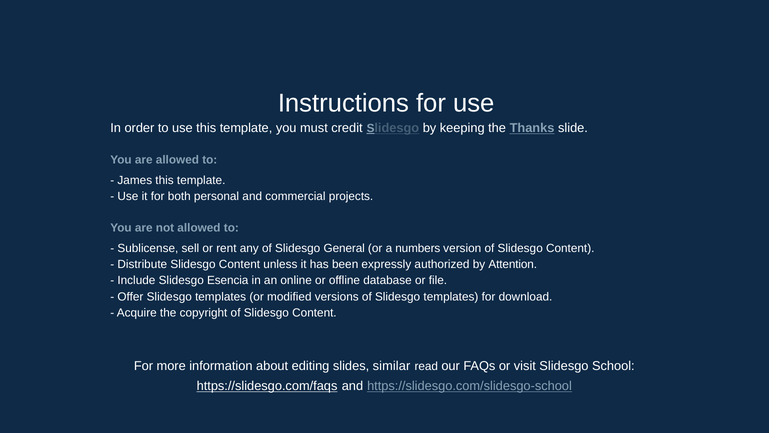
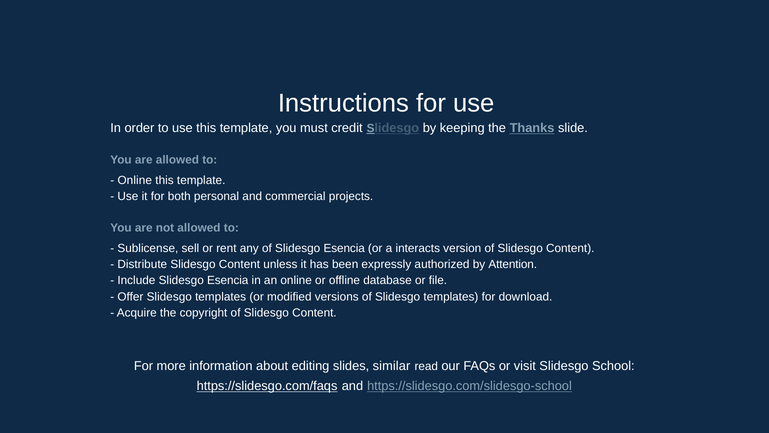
James: James -> Online (135, 180)
of Slidesgo General: General -> Esencia (344, 248)
numbers: numbers -> interacts (418, 248)
